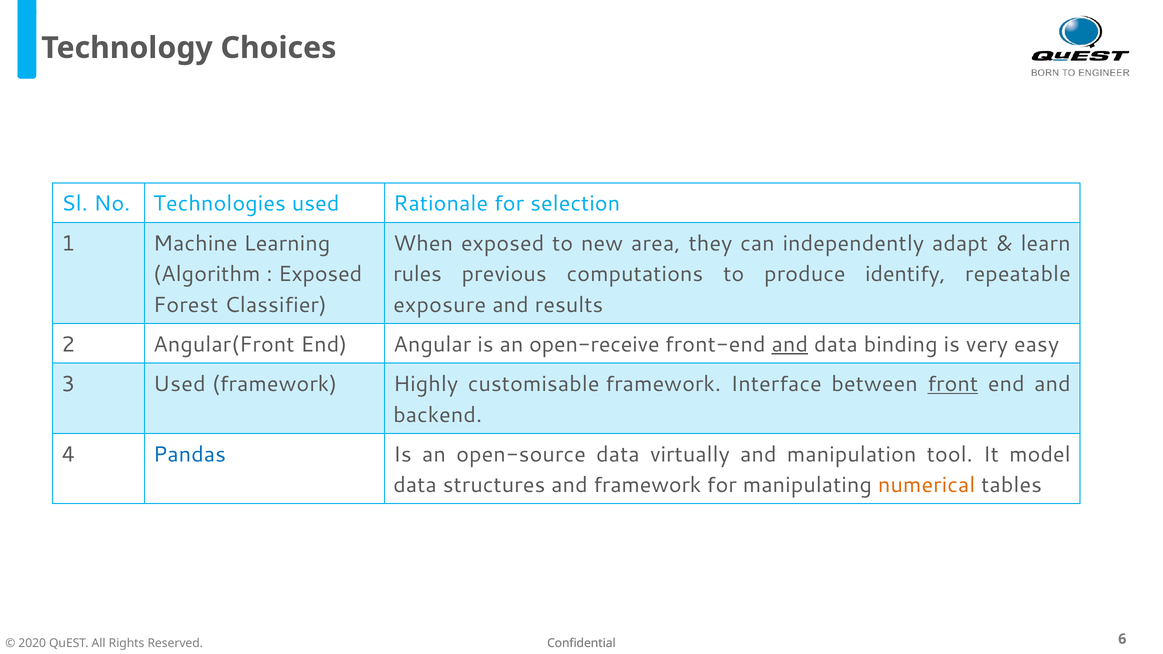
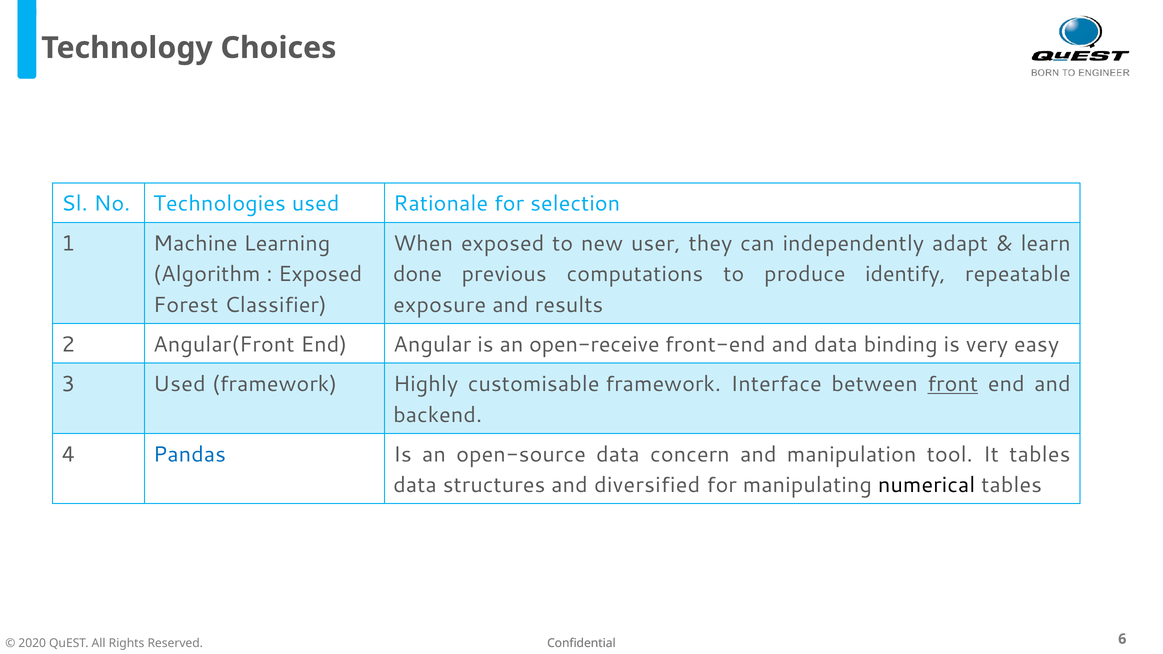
area: area -> user (656, 243)
rules: rules -> done (418, 274)
and underline: present -> none (790, 345)
virtually: virtually -> concern (690, 455)
It model: model -> tables (1040, 455)
and framework: framework -> diversified (647, 485)
numerical colour: orange -> black (927, 485)
